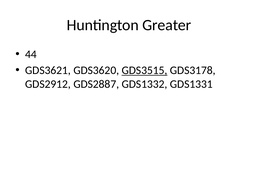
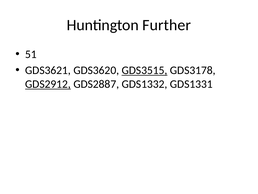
Greater: Greater -> Further (167, 25)
44: 44 -> 51 (31, 54)
GDS2912 underline: none -> present (48, 84)
